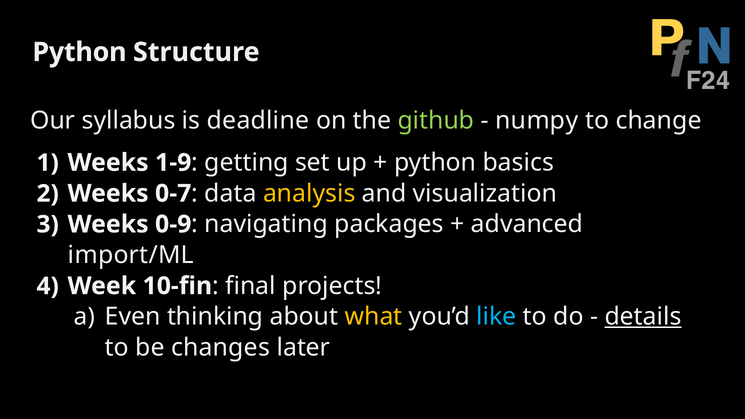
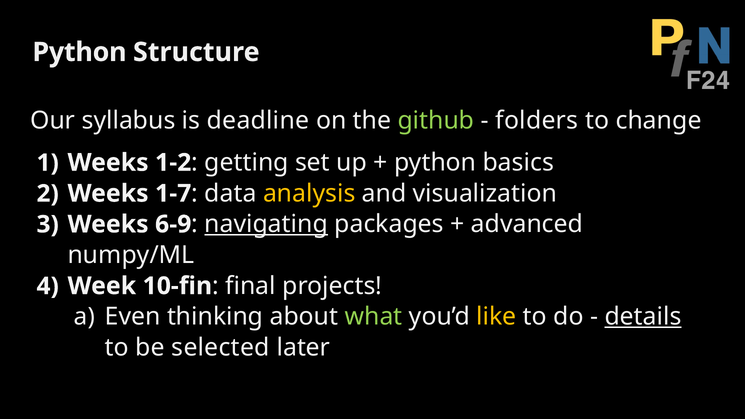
numpy: numpy -> folders (537, 121)
1-9: 1-9 -> 1-2 (173, 163)
0-7: 0-7 -> 1-7 (173, 194)
0-9: 0-9 -> 6-9 (173, 224)
navigating underline: none -> present (266, 224)
import/ML: import/ML -> numpy/ML (131, 255)
what colour: yellow -> light green (374, 317)
like colour: light blue -> yellow (496, 317)
changes: changes -> selected (220, 348)
